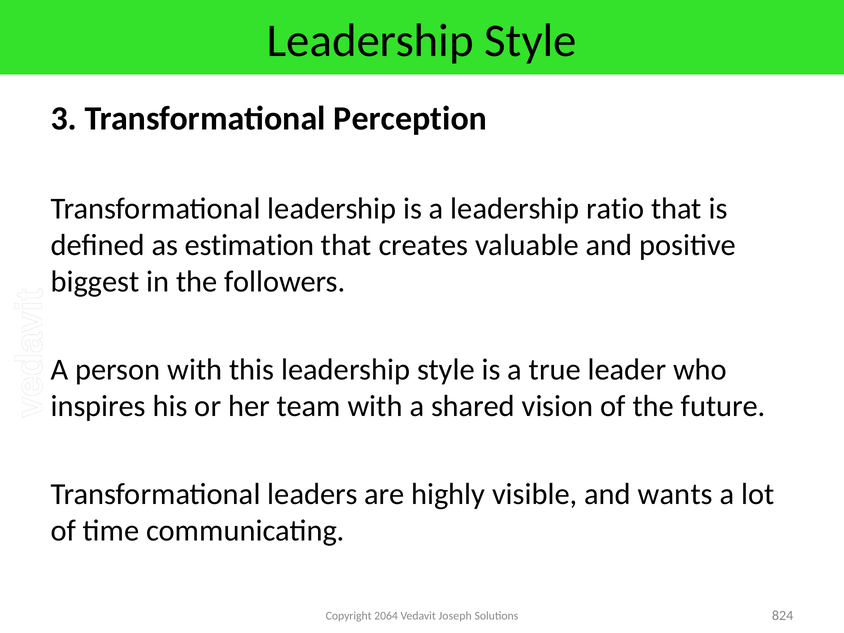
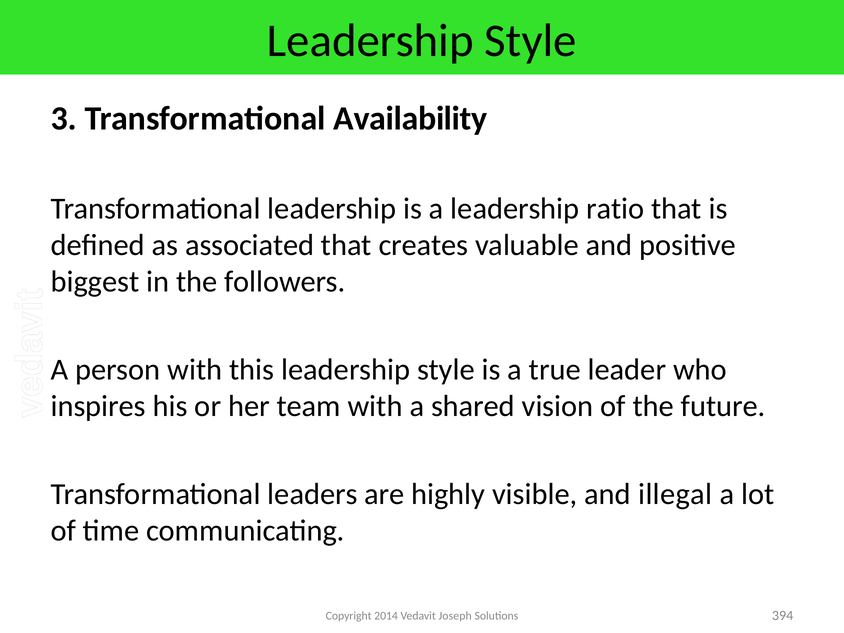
Perception: Perception -> Availability (410, 118)
estimation: estimation -> associated (250, 245)
wants: wants -> illegal (675, 494)
2064: 2064 -> 2014 (386, 616)
824: 824 -> 394 (783, 616)
